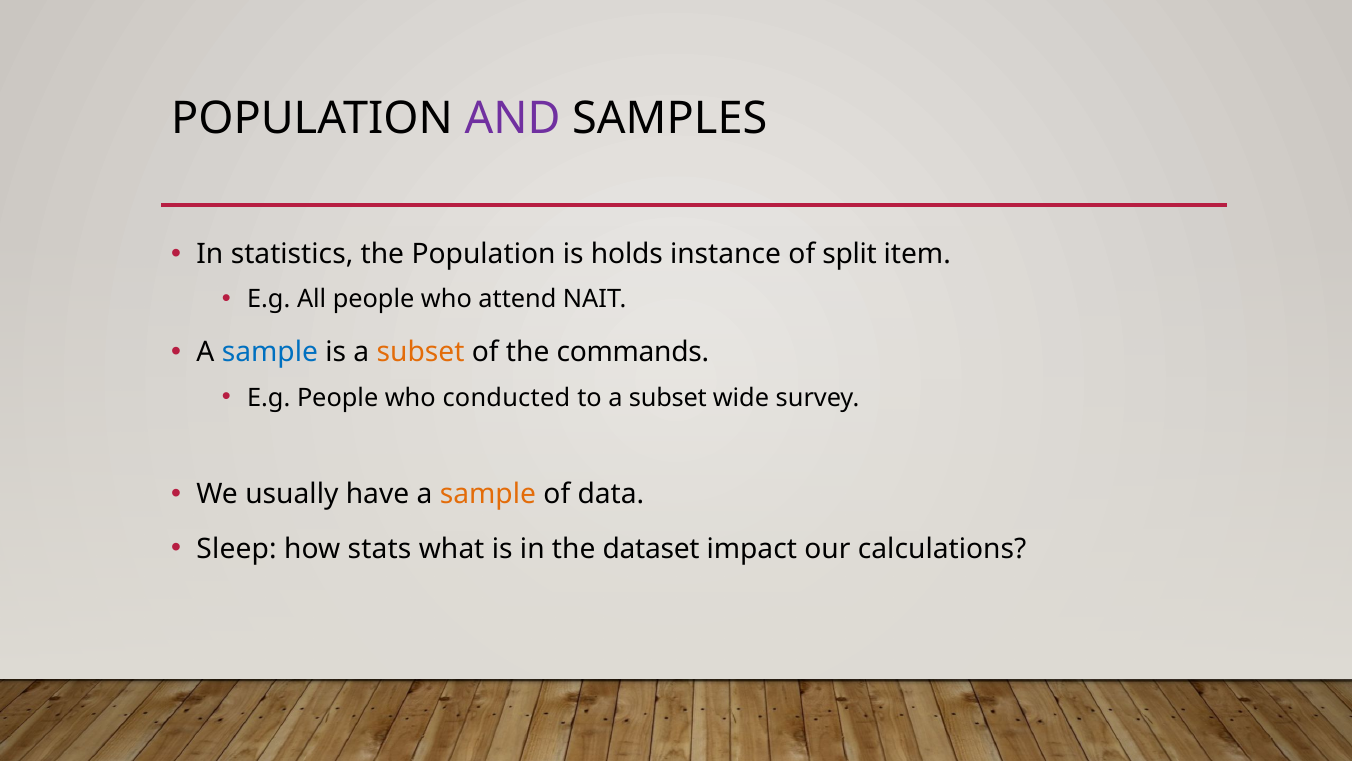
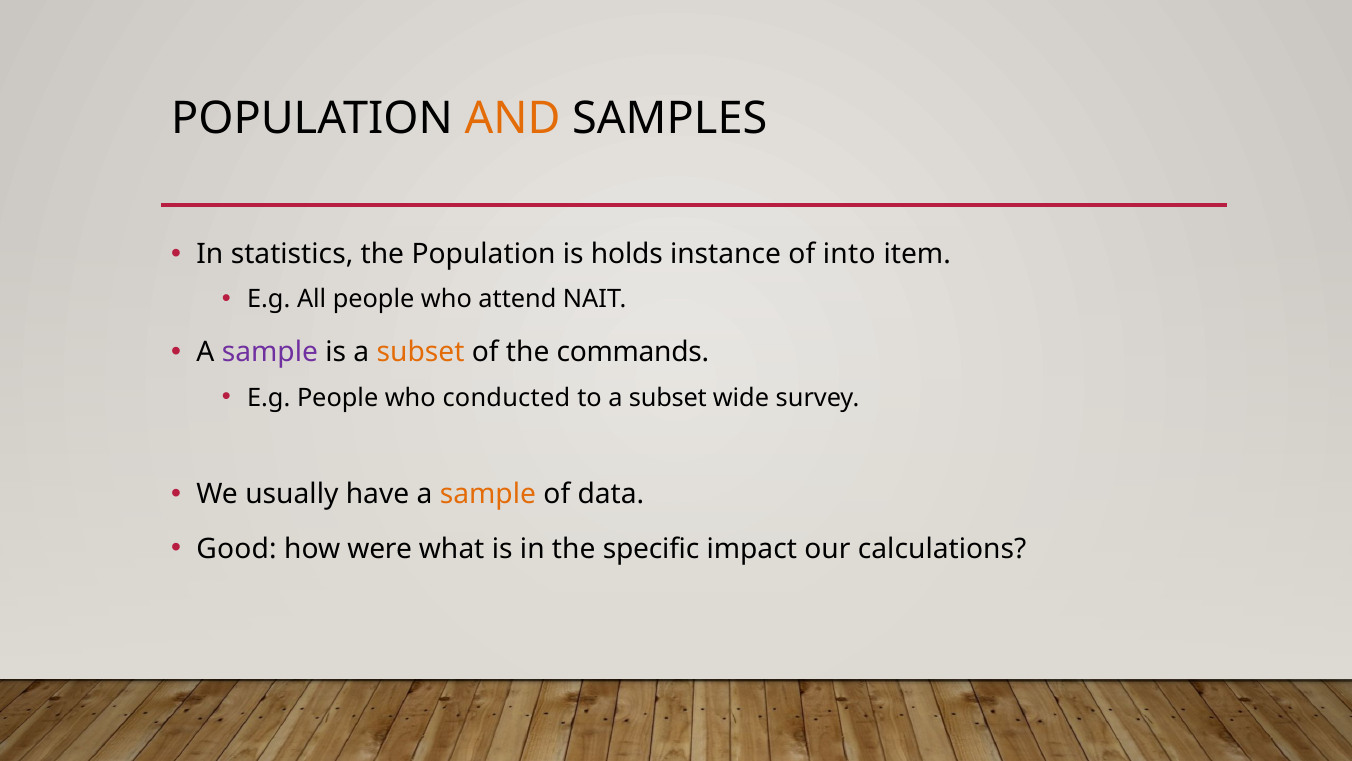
AND colour: purple -> orange (513, 118)
split: split -> into (849, 254)
sample colour: blue -> purple (270, 352)
Sleep: Sleep -> Good (237, 549)
stats: stats -> were (380, 549)
dataset: dataset -> specific (651, 549)
